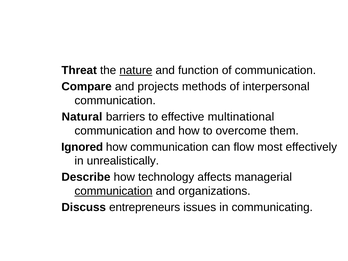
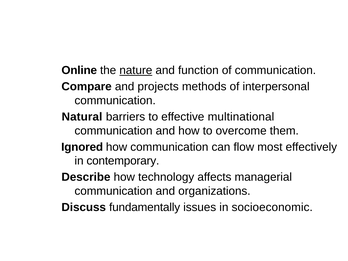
Threat: Threat -> Online (79, 70)
unrealistically: unrealistically -> contemporary (123, 161)
communication underline: present -> none (114, 191)
entrepreneurs: entrepreneurs -> fundamentally (145, 207)
communicating: communicating -> socioeconomic (272, 207)
